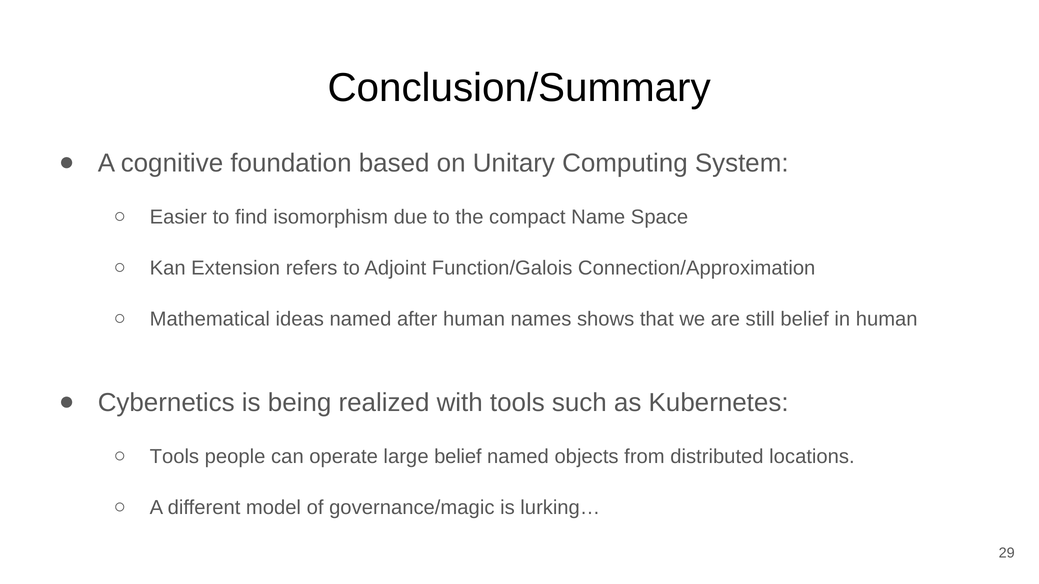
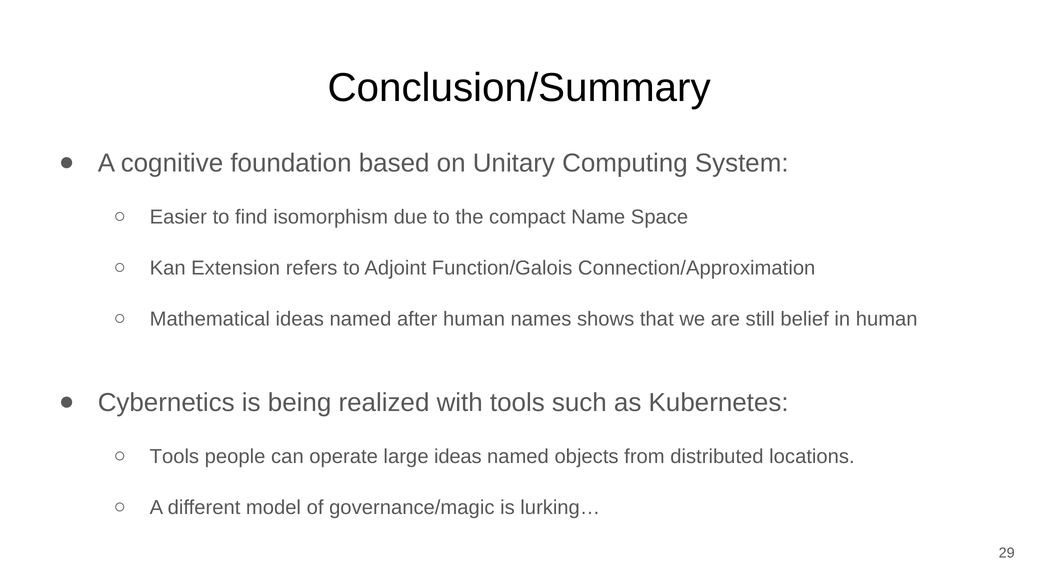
large belief: belief -> ideas (458, 457)
